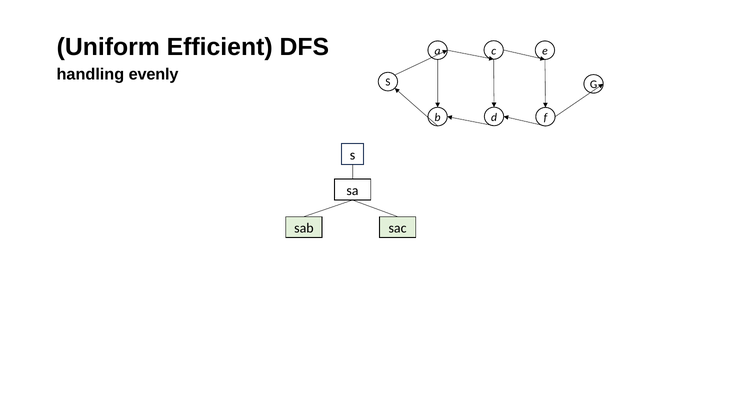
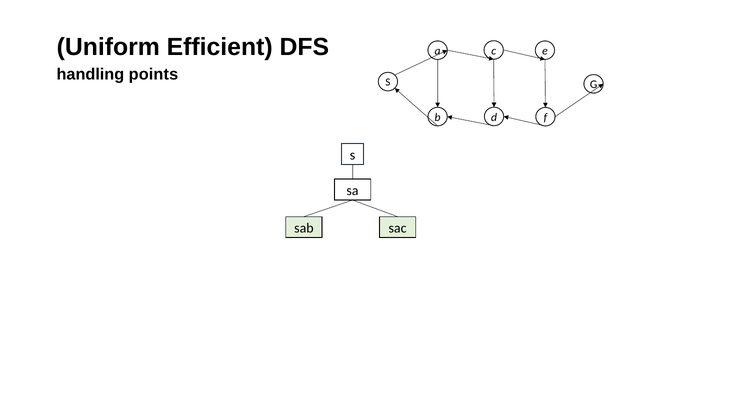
evenly: evenly -> points (153, 74)
